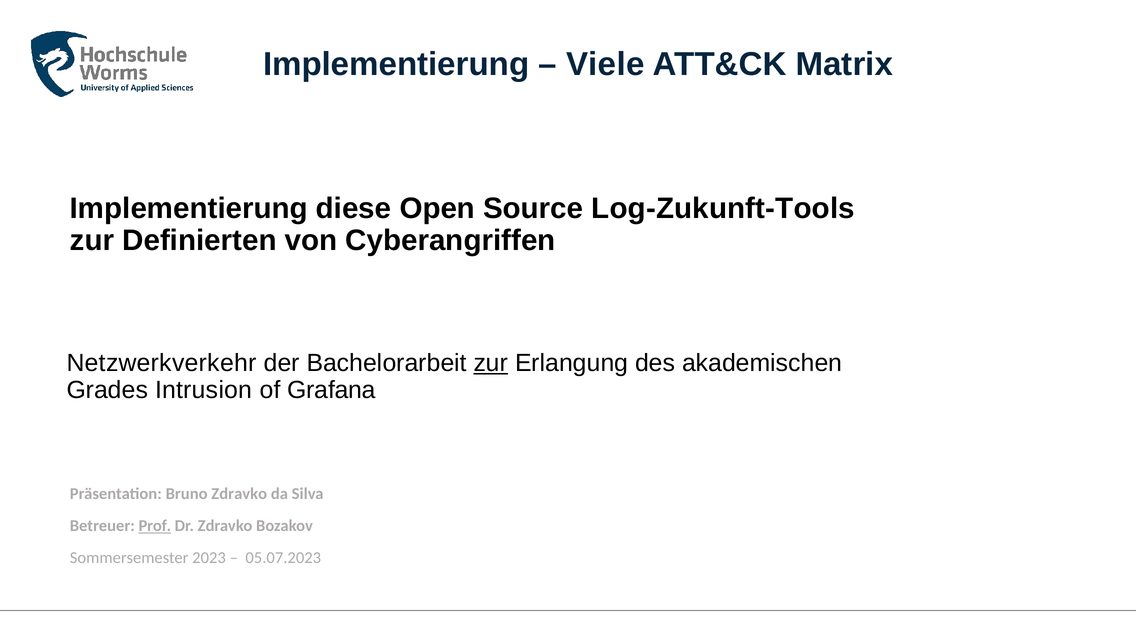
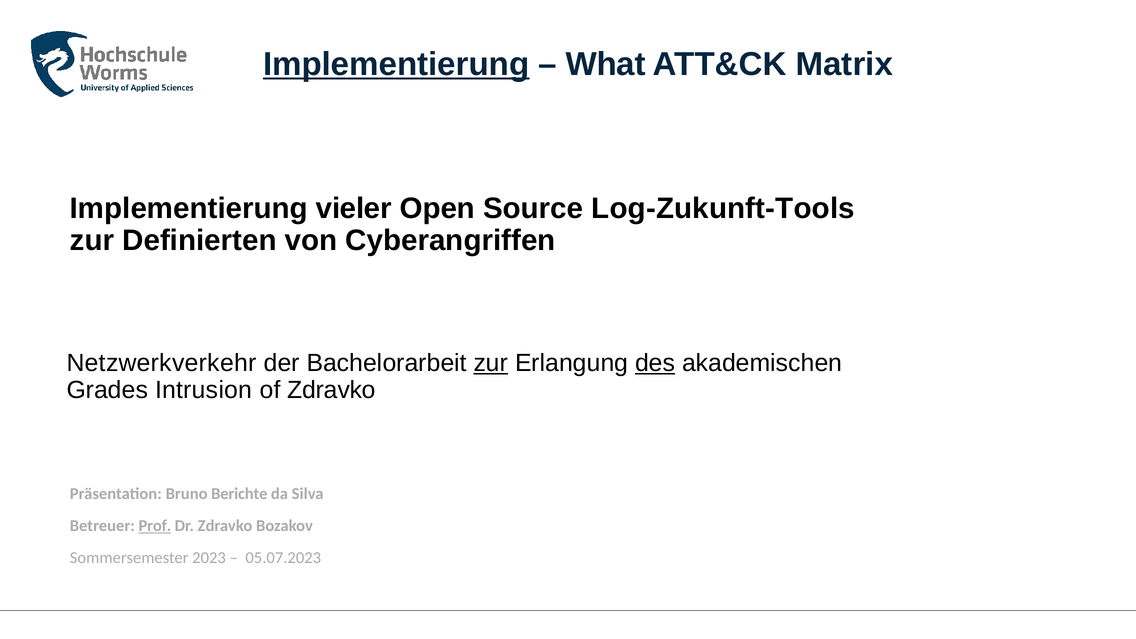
Implementierung underline: none -> present (396, 64)
Viele: Viele -> What (606, 64)
diese: diese -> vieler (354, 209)
des underline: none -> present (655, 363)
of Grafana: Grafana -> Zdravko (332, 390)
Bruno Zdravko: Zdravko -> Berichte (239, 494)
